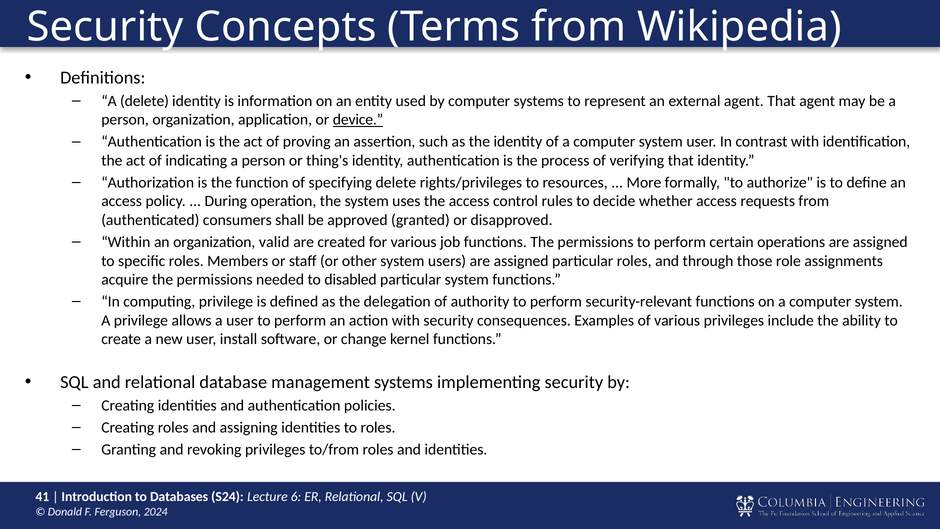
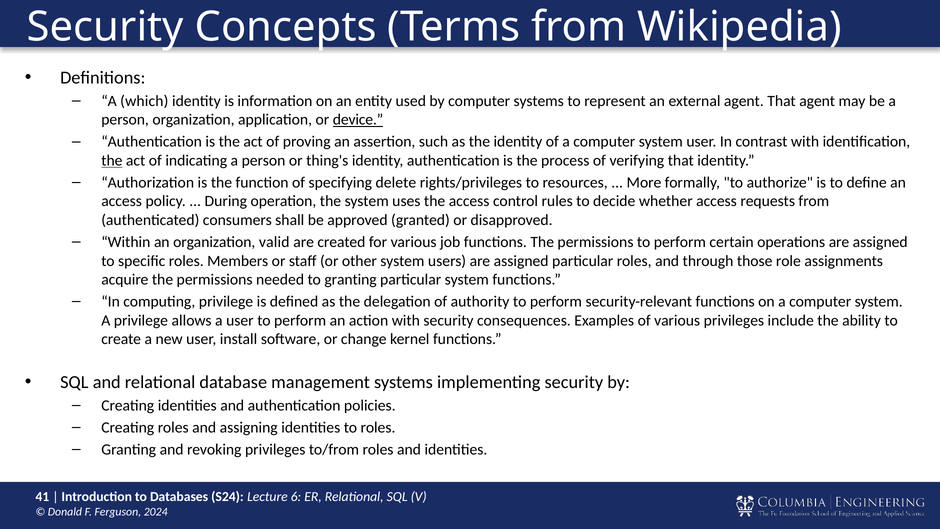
A delete: delete -> which (144, 101)
the underline: none -> present (112, 160)
to disabled: disabled -> granting (351, 280)
